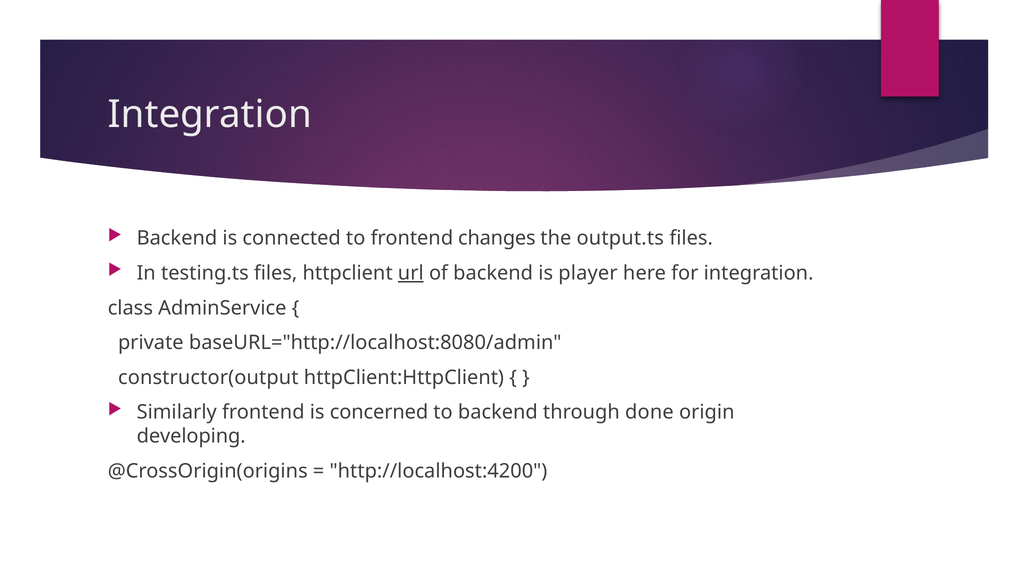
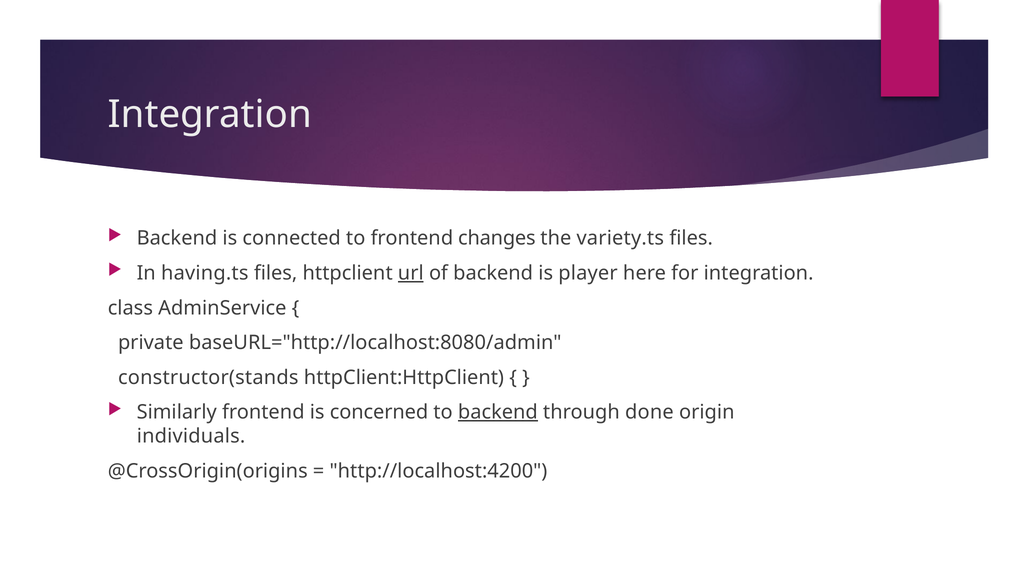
output.ts: output.ts -> variety.ts (620, 238)
testing.ts: testing.ts -> having.ts (205, 273)
constructor(output: constructor(output -> constructor(stands (208, 377)
backend underline: none -> present (498, 412)
developing: developing -> individuals (191, 436)
